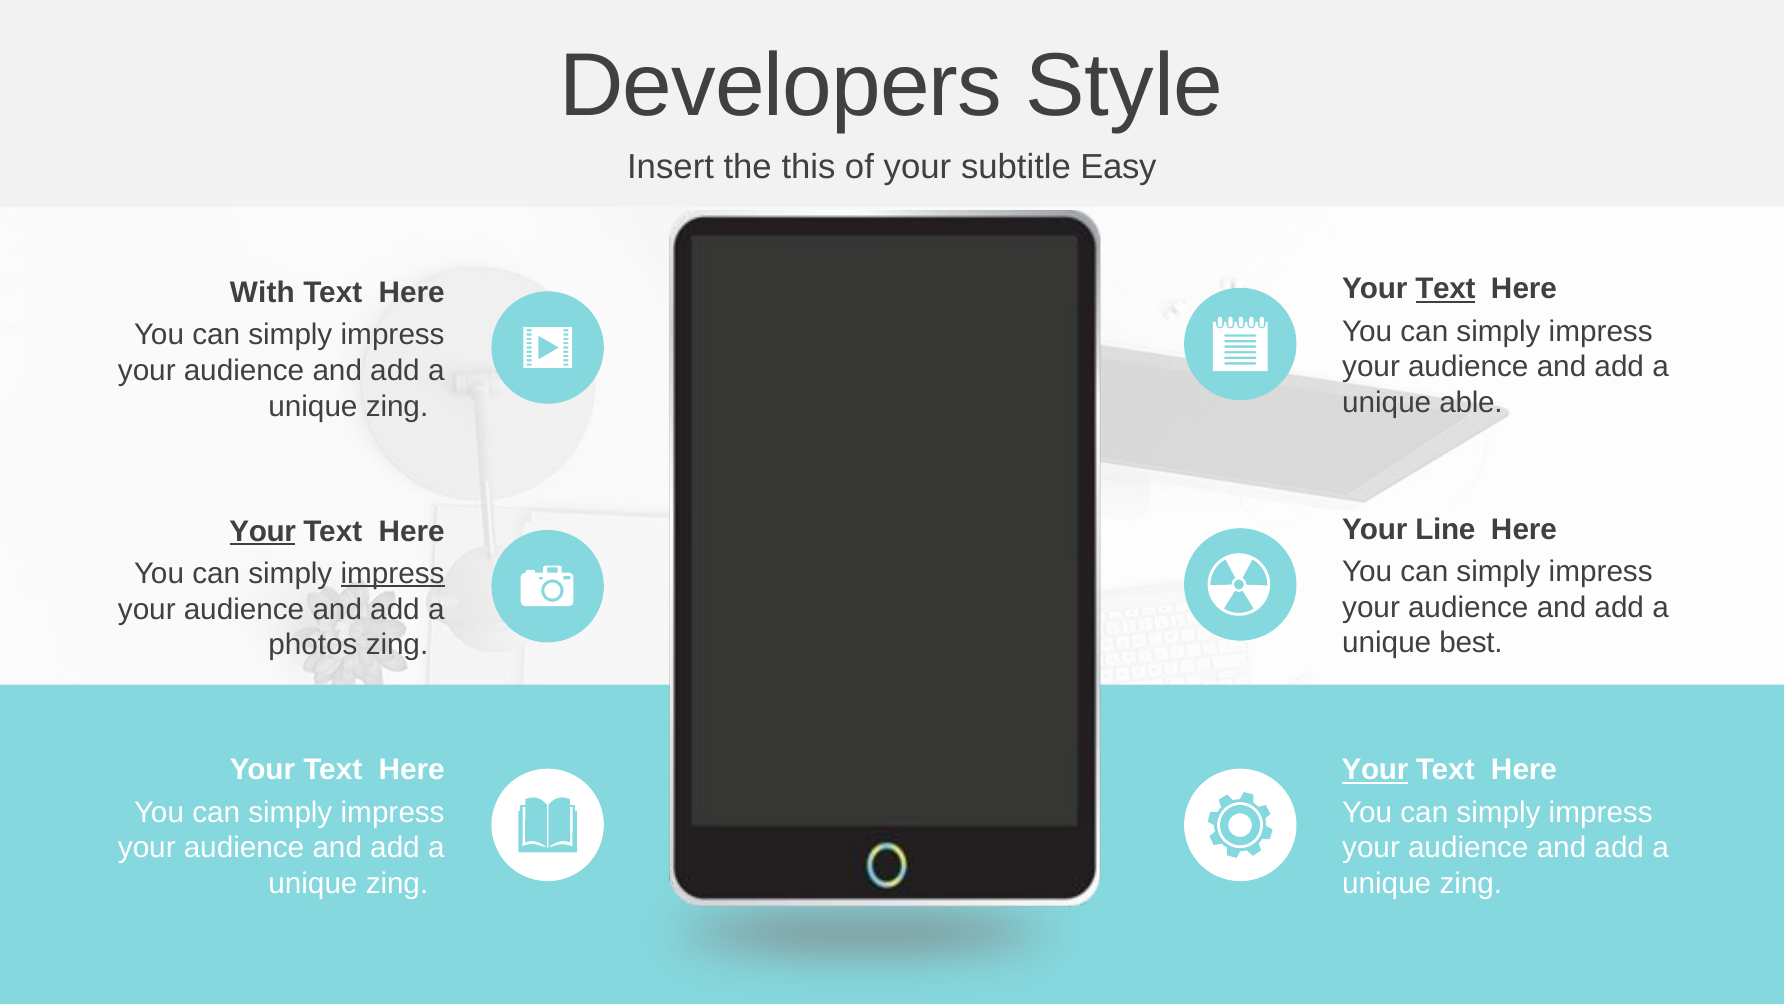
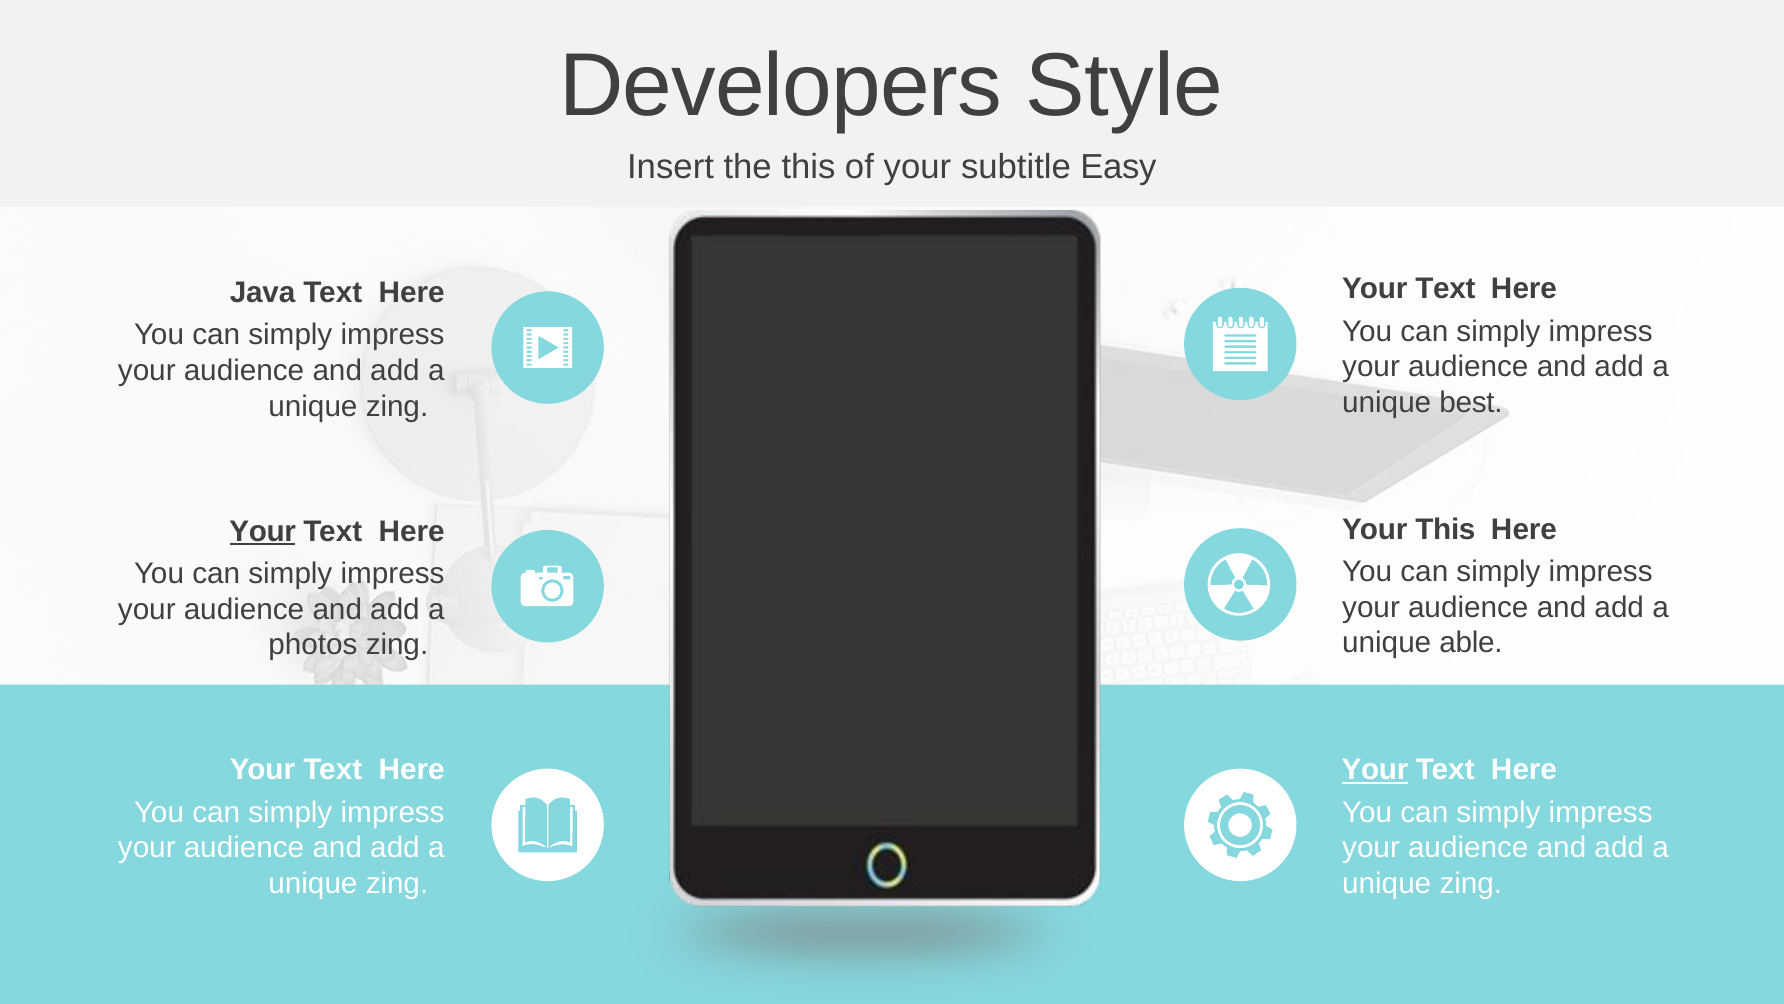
Text underline: present -> none (1445, 289)
With: With -> Java (263, 292)
able: able -> best (1471, 402)
Your Line: Line -> This (1445, 529)
impress underline: present -> none (393, 573)
best: best -> able (1471, 643)
